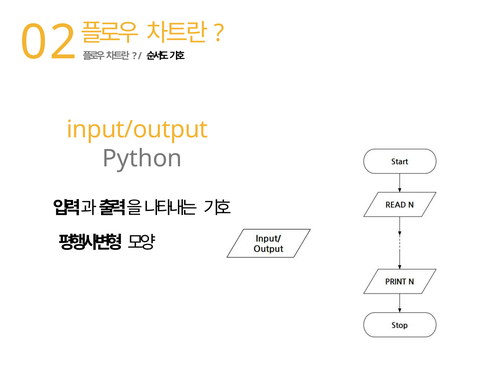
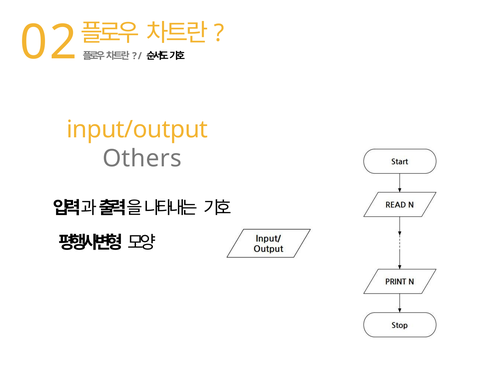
Python: Python -> Others (142, 159)
